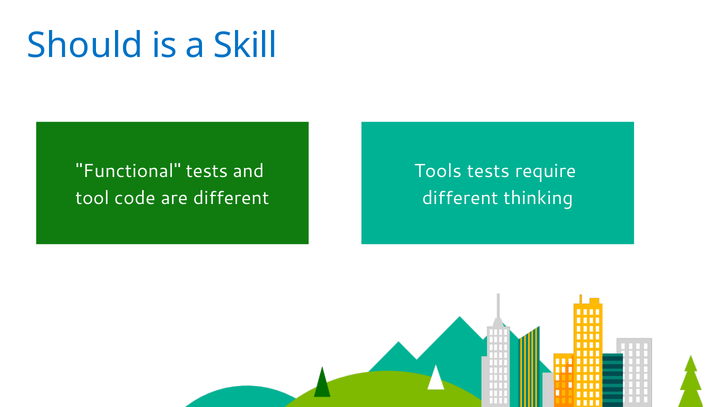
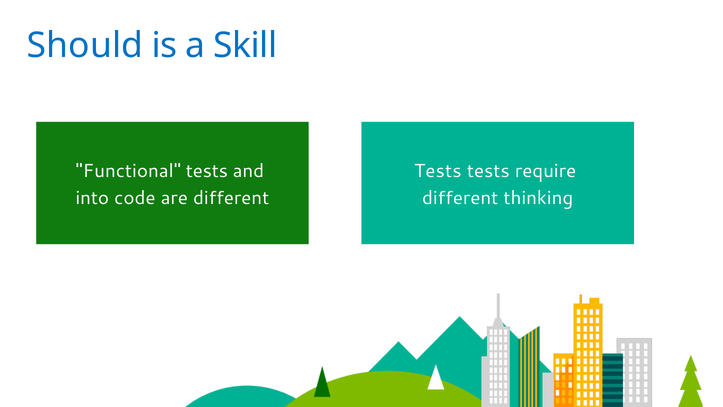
Tools: Tools -> Tests (438, 171)
tool: tool -> into (92, 198)
